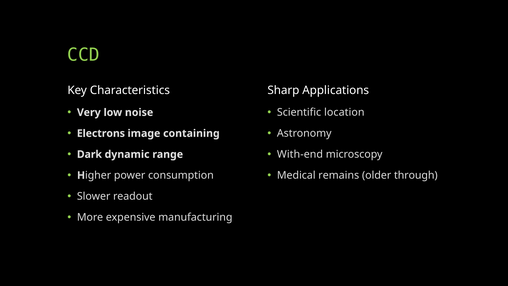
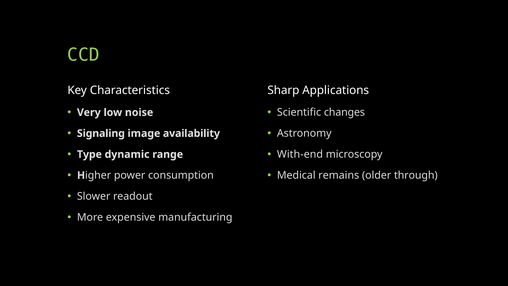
location: location -> changes (344, 112)
Electrons: Electrons -> Signaling (101, 133)
containing: containing -> availability (191, 133)
Dark: Dark -> Type (89, 154)
